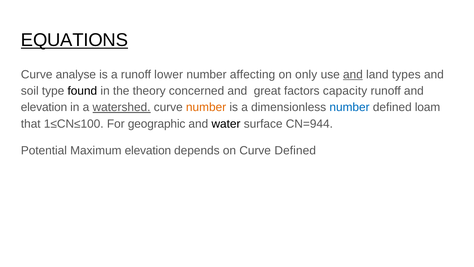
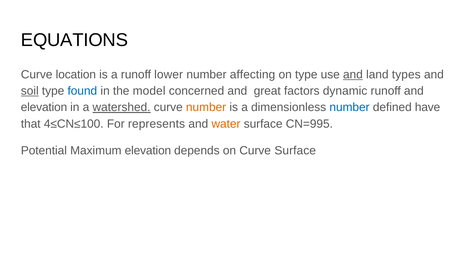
EQUATIONS underline: present -> none (74, 40)
analyse: analyse -> location (76, 75)
on only: only -> type (306, 75)
soil underline: none -> present (30, 91)
found colour: black -> blue (82, 91)
theory: theory -> model (149, 91)
capacity: capacity -> dynamic (345, 91)
loam: loam -> have (428, 107)
1≤CN≤100: 1≤CN≤100 -> 4≤CN≤100 (74, 124)
geographic: geographic -> represents (157, 124)
water colour: black -> orange (226, 124)
CN=944: CN=944 -> CN=995 (309, 124)
Curve Defined: Defined -> Surface (295, 150)
